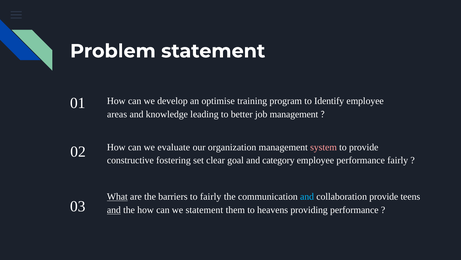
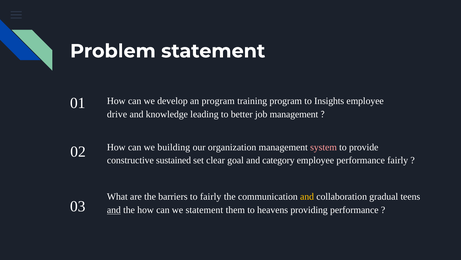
an optimise: optimise -> program (218, 101)
Identify: Identify -> Insights (329, 101)
areas: areas -> drive (117, 114)
evaluate: evaluate -> building (174, 147)
fostering: fostering -> sustained (174, 160)
What underline: present -> none (117, 196)
and colour: light blue -> yellow (307, 196)
collaboration provide: provide -> gradual (384, 196)
